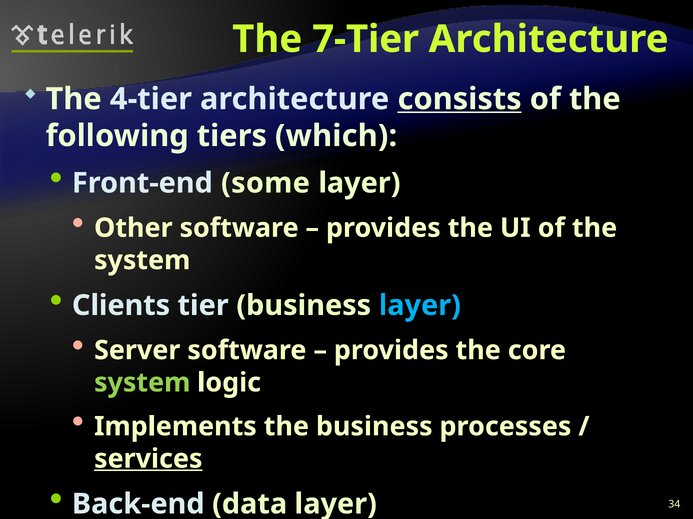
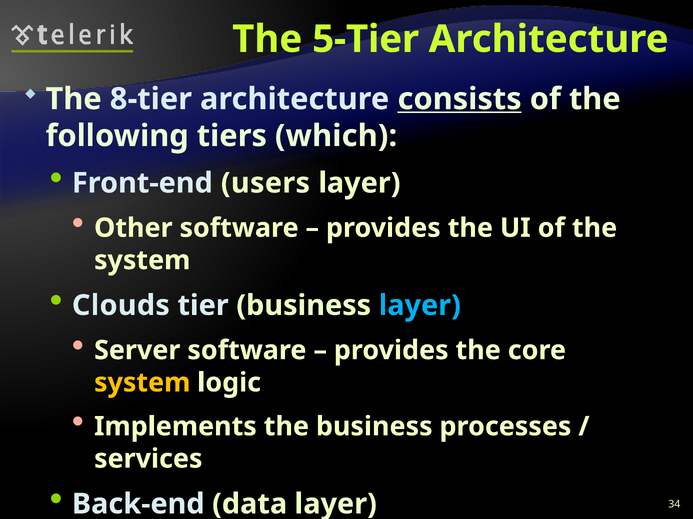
7-Tier: 7-Tier -> 5-Tier (366, 39)
4-tier: 4-tier -> 8-tier (151, 99)
some: some -> users (265, 183)
Clients: Clients -> Clouds (121, 306)
system colour: light green -> yellow (142, 383)
services underline: present -> none (148, 459)
